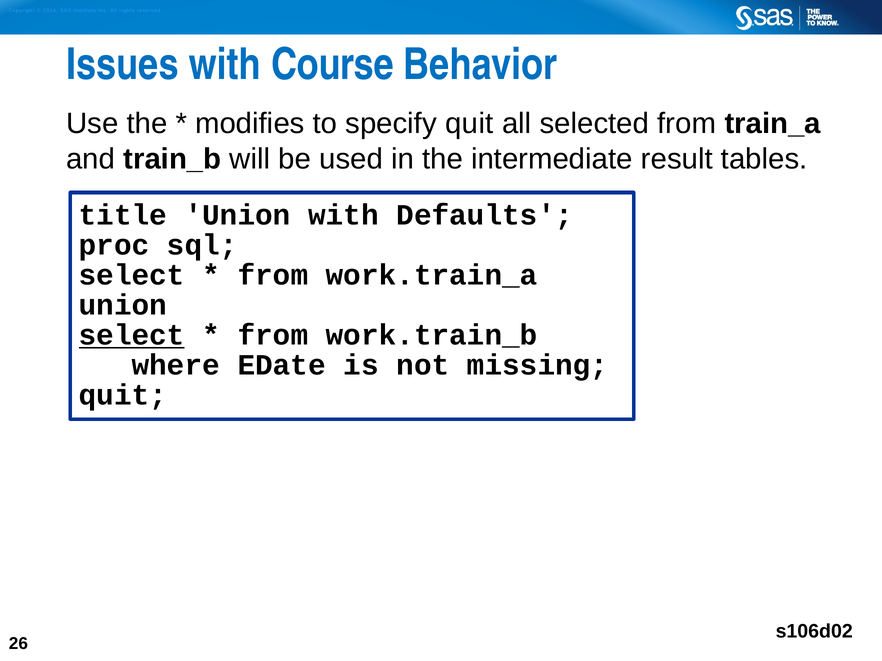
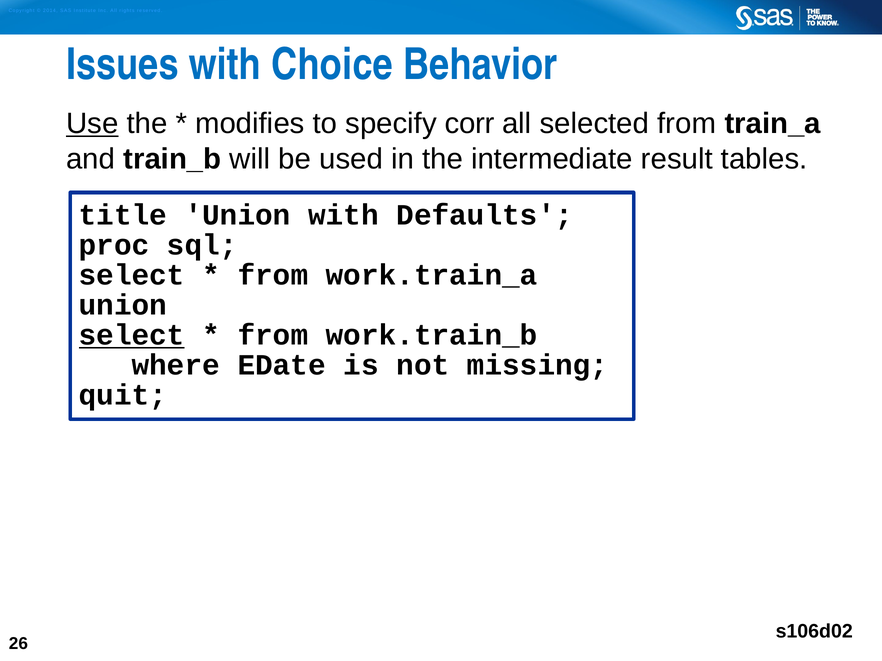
Course: Course -> Choice (332, 65)
Use underline: none -> present (92, 124)
specify quit: quit -> corr (470, 124)
